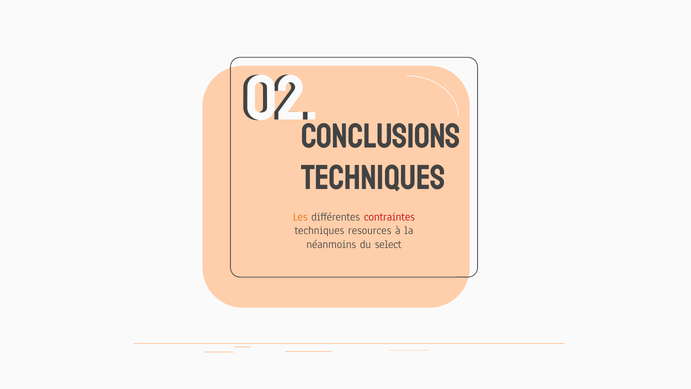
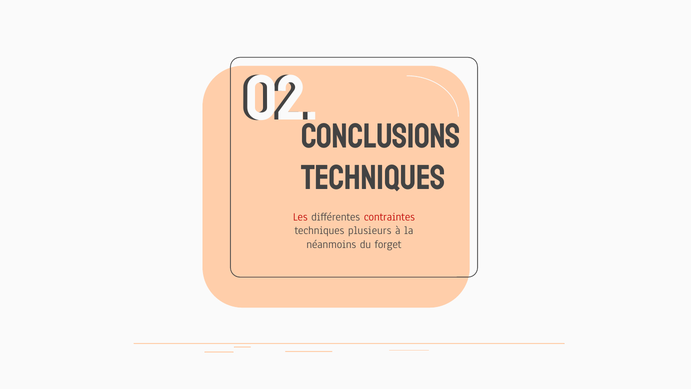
Les colour: orange -> red (300, 217)
resources: resources -> plusieurs (370, 230)
select: select -> forget (388, 244)
